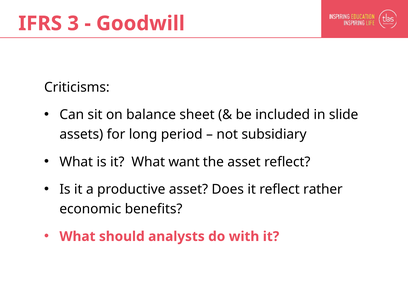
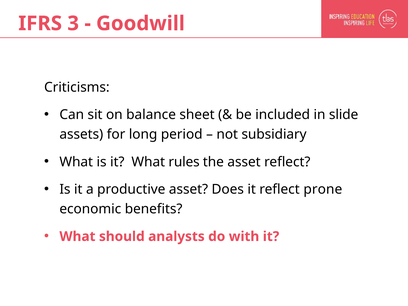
want: want -> rules (184, 162)
rather: rather -> prone (323, 189)
